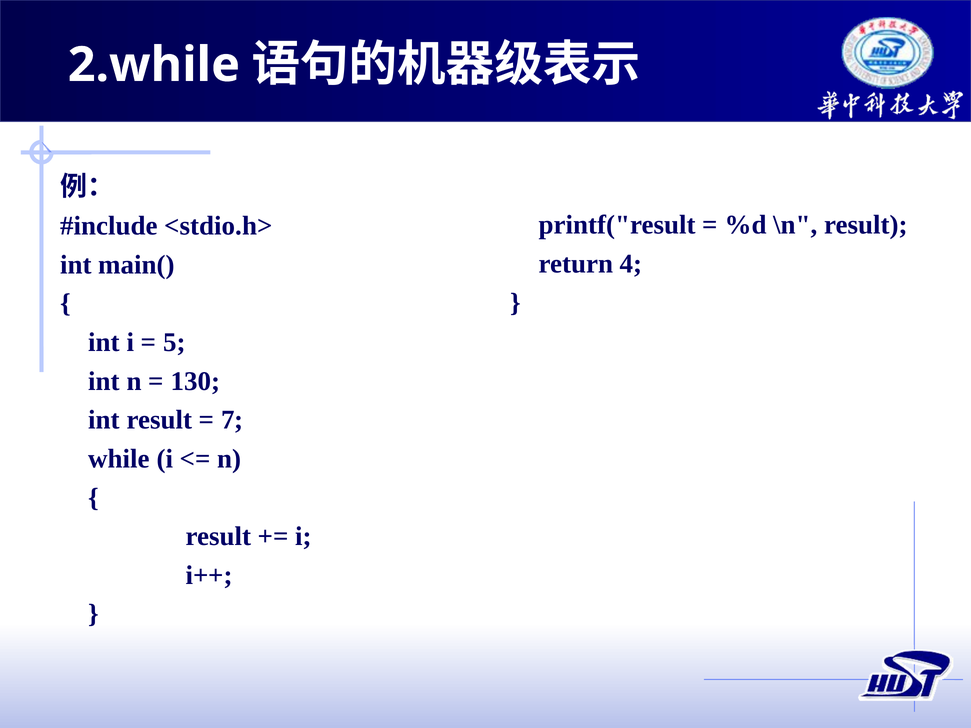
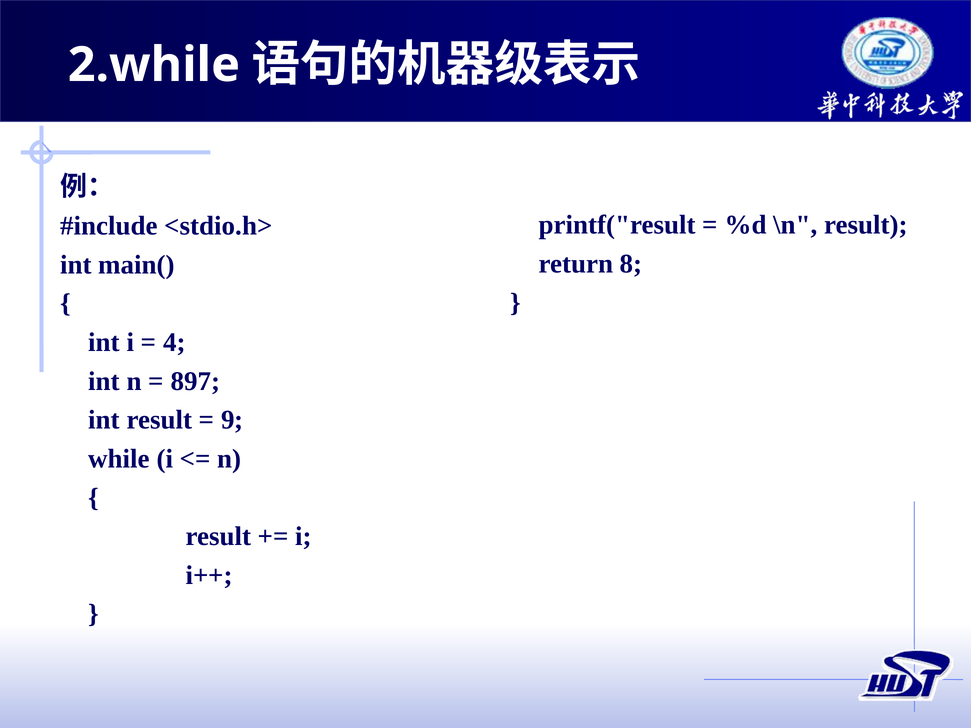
4: 4 -> 8 (631, 264)
5: 5 -> 4 (174, 342)
130: 130 -> 897 (195, 381)
7: 7 -> 9 (232, 420)
